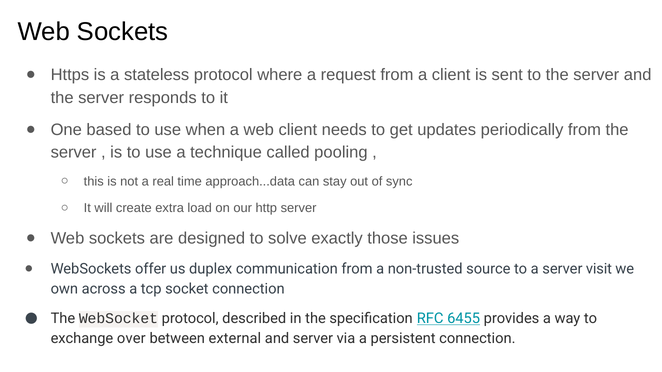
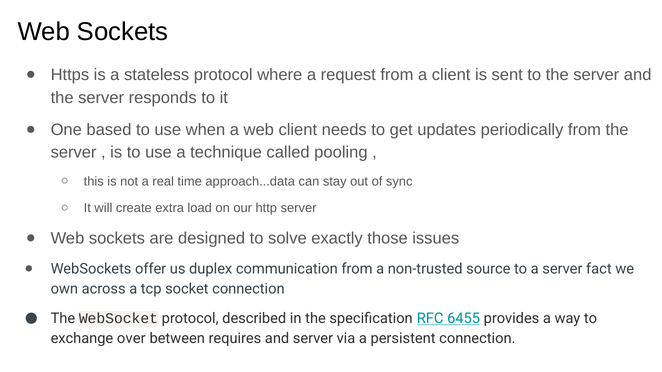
visit: visit -> fact (599, 269)
external: external -> requires (235, 339)
